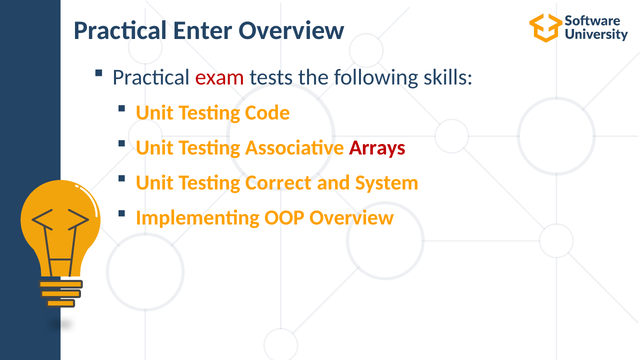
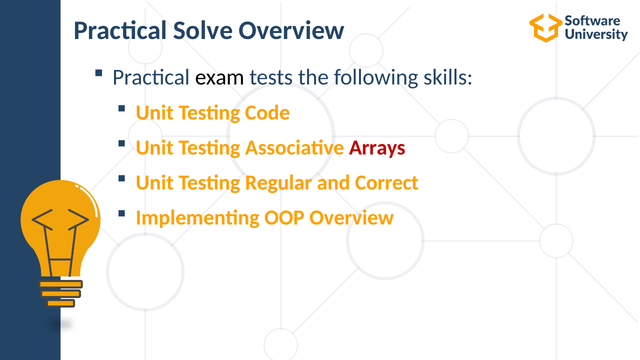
Enter: Enter -> Solve (203, 30)
exam colour: red -> black (220, 77)
Correct: Correct -> Regular (279, 183)
System: System -> Correct (387, 183)
